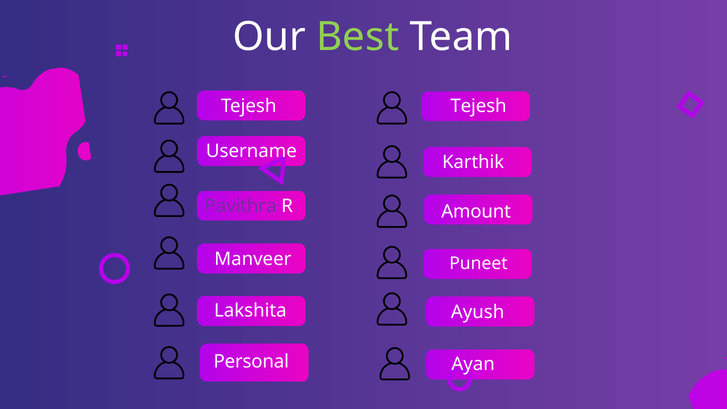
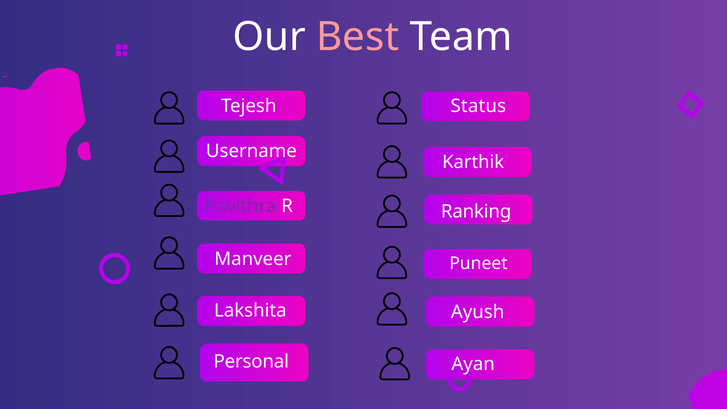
Best colour: light green -> pink (358, 37)
Tejesh: Tejesh -> Status (478, 106)
Amount: Amount -> Ranking (476, 211)
